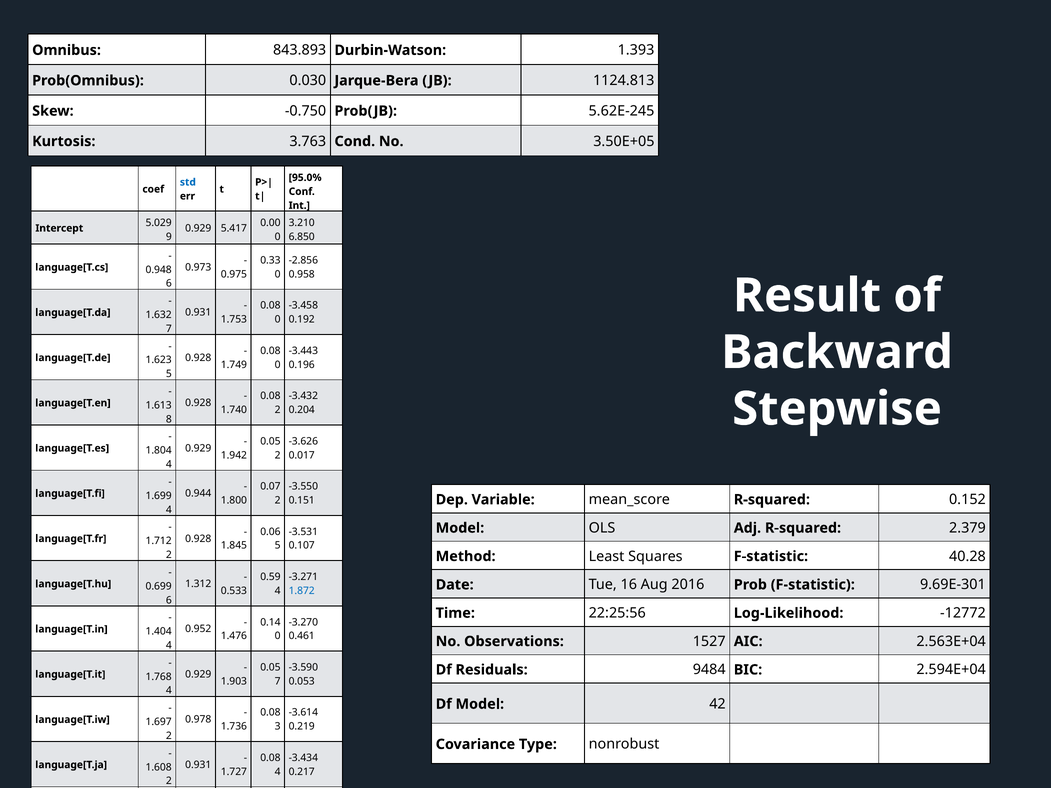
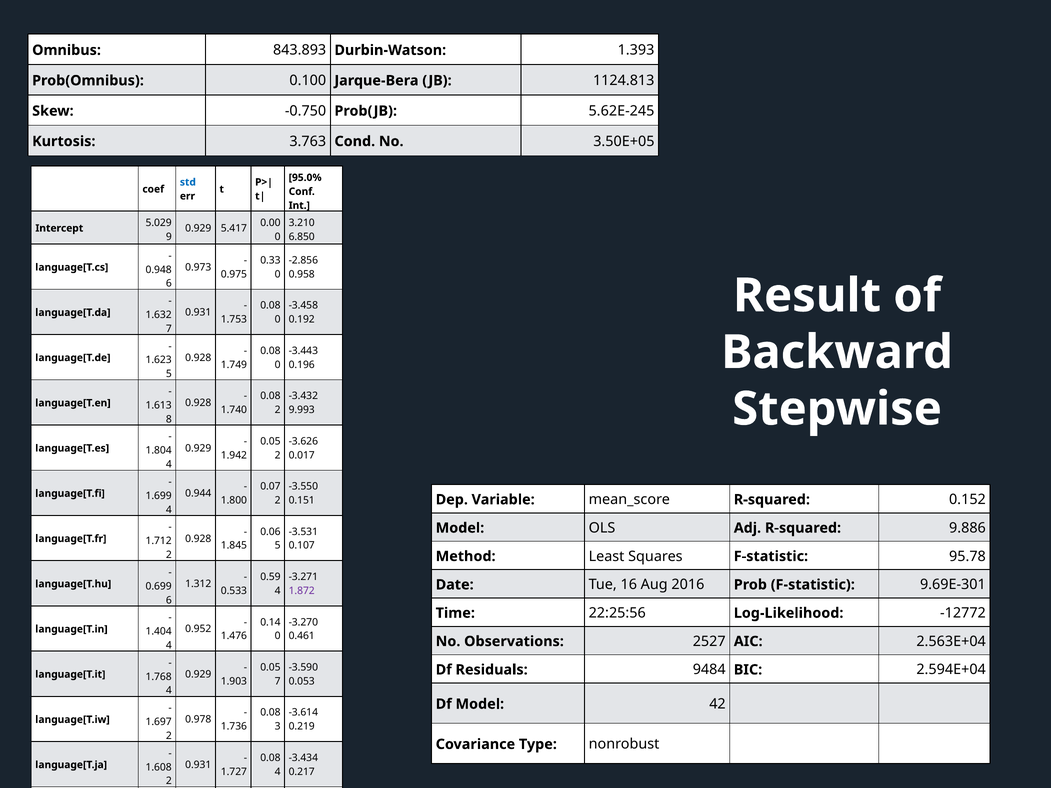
Prob(Omnibus 0.030: 0.030 -> 0.100 (308, 81)
0.204: 0.204 -> 9.993 (302, 410)
2.379: 2.379 -> 9.886 (967, 528)
40.28: 40.28 -> 95.78 (967, 556)
1.872 colour: blue -> purple (302, 591)
1527: 1527 -> 2527 (709, 642)
